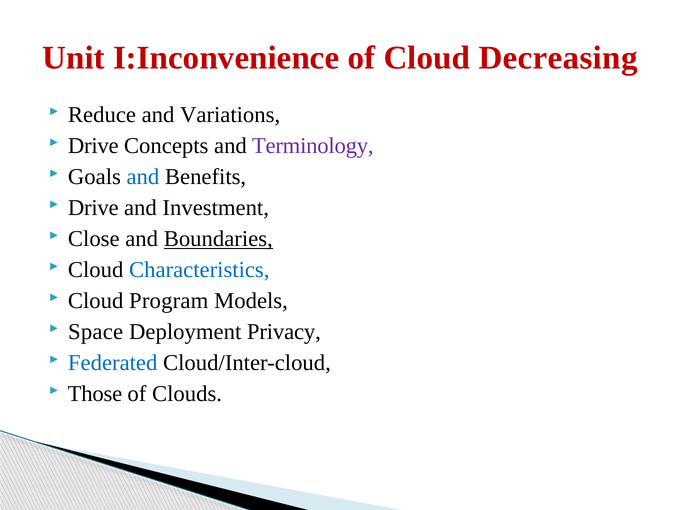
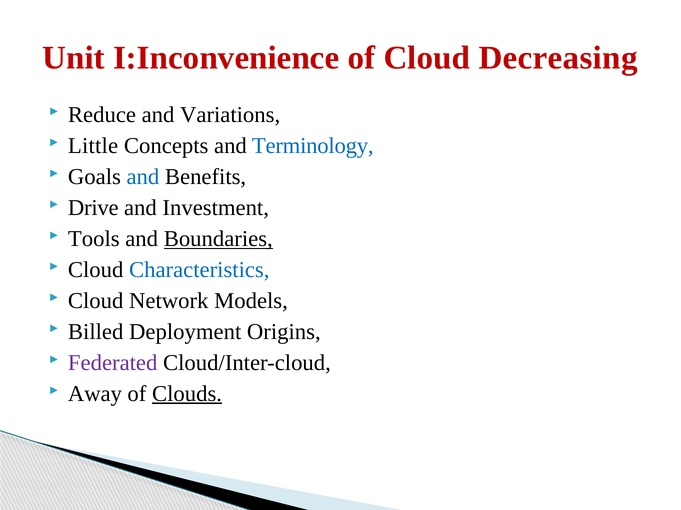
Drive: Drive -> Little (93, 146)
Terminology colour: purple -> blue (313, 146)
Close: Close -> Tools (94, 239)
Program: Program -> Network (169, 301)
Space: Space -> Billed (96, 332)
Privacy: Privacy -> Origins (284, 332)
Federated colour: blue -> purple (113, 363)
Those: Those -> Away (95, 394)
Clouds underline: none -> present (187, 394)
